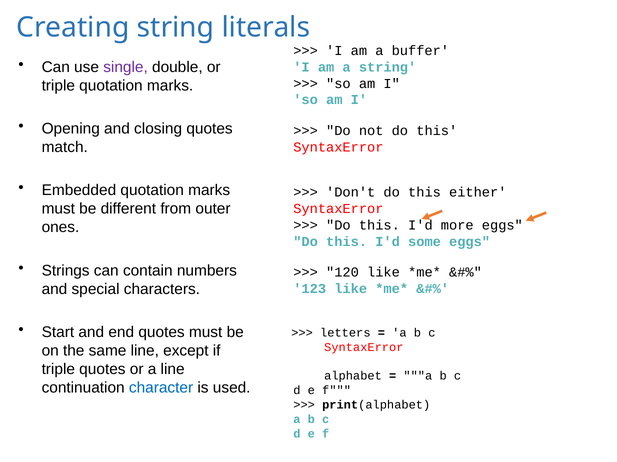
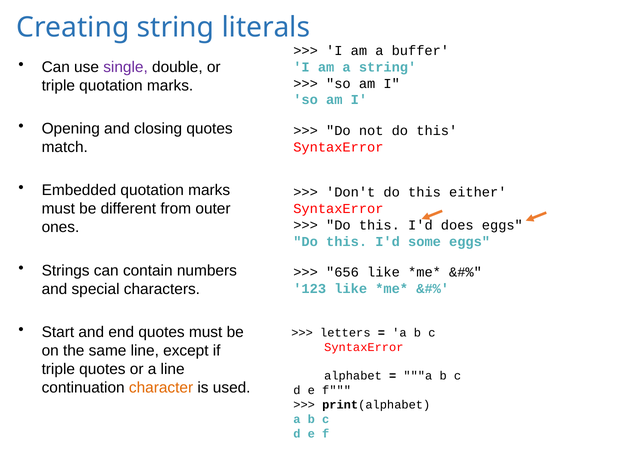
more: more -> does (457, 226)
120: 120 -> 656 (343, 273)
character colour: blue -> orange (161, 388)
